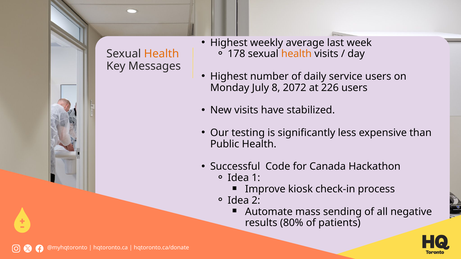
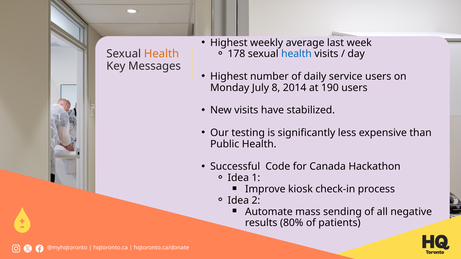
health colour: orange -> blue (296, 54)
2072: 2072 -> 2014 (295, 88)
226: 226 -> 190 (330, 88)
